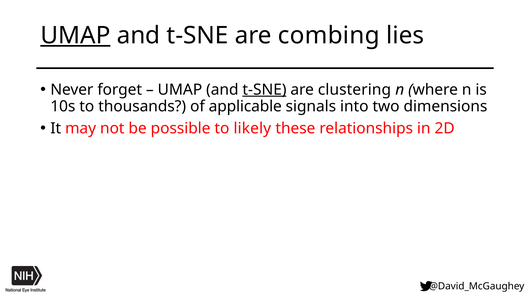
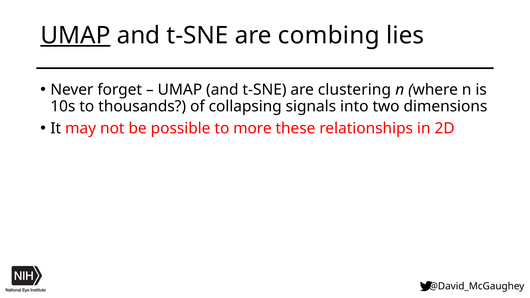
t-SNE underline: present -> none (264, 90)
applicable: applicable -> collapsing (245, 106)
likely: likely -> more (252, 129)
